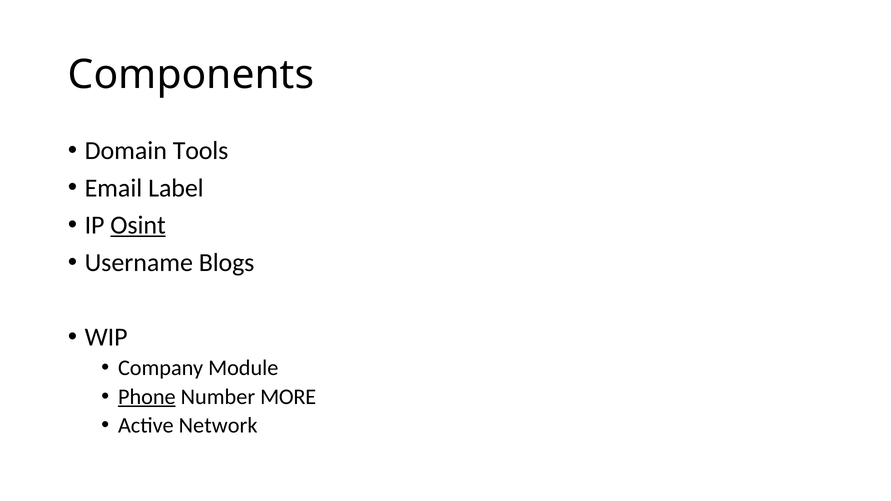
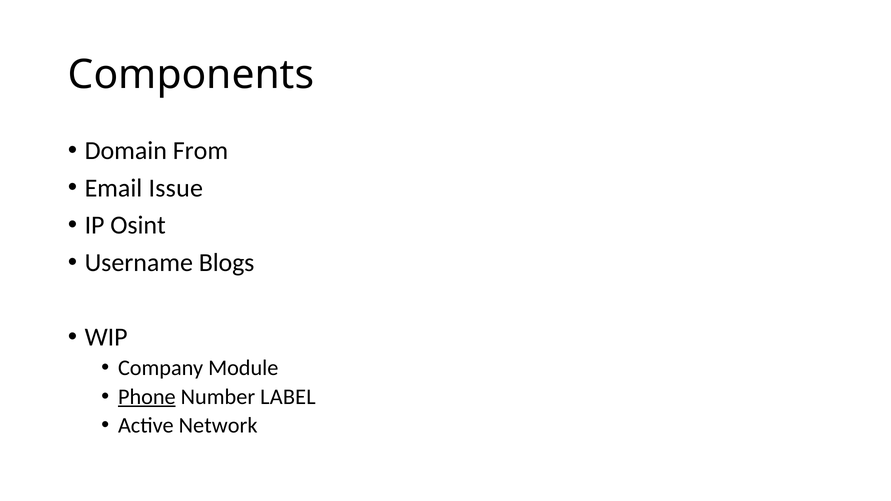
Tools: Tools -> From (200, 151)
Label: Label -> Issue (176, 188)
Osint underline: present -> none (138, 225)
MORE: MORE -> LABEL (288, 397)
